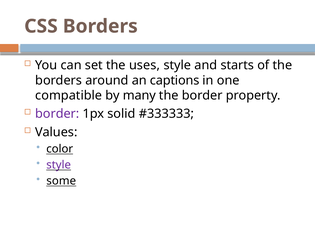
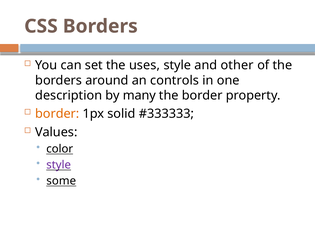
starts: starts -> other (237, 65)
captions: captions -> controls (175, 80)
compatible: compatible -> description (69, 96)
border colour: purple -> orange (57, 114)
